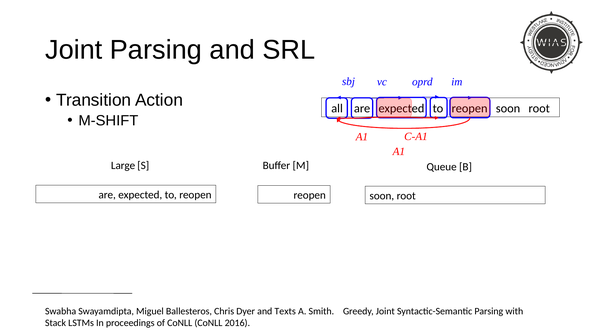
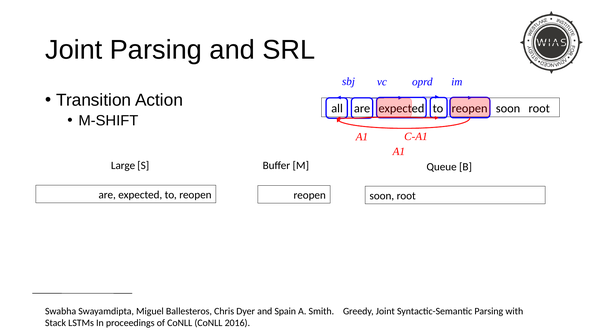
Texts: Texts -> Spain (285, 311)
